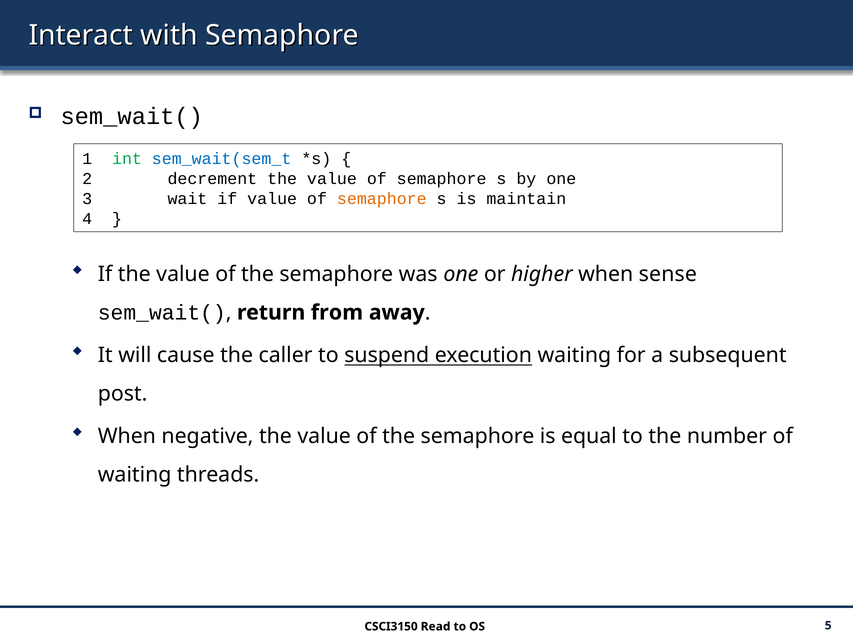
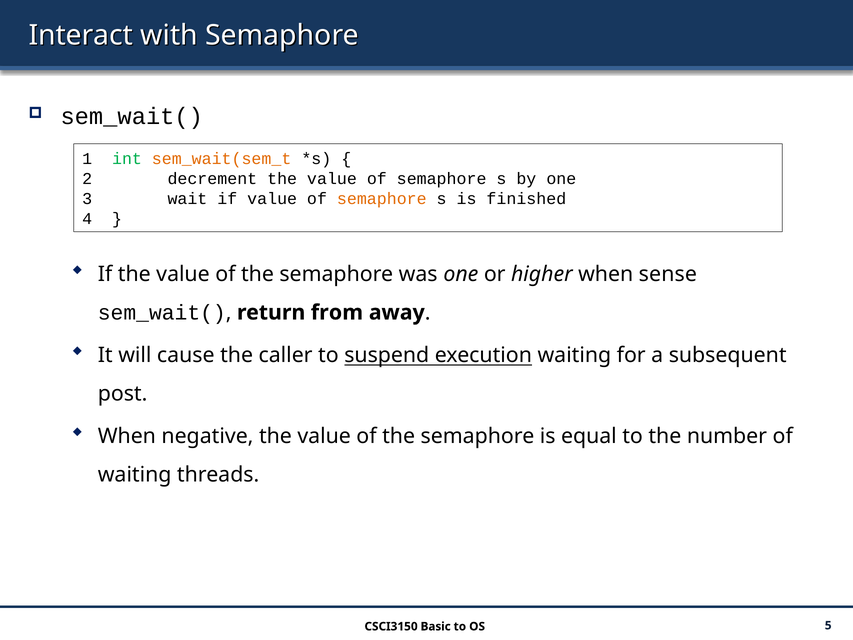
sem_wait(sem_t colour: blue -> orange (222, 159)
maintain: maintain -> finished (526, 199)
Read: Read -> Basic (436, 626)
